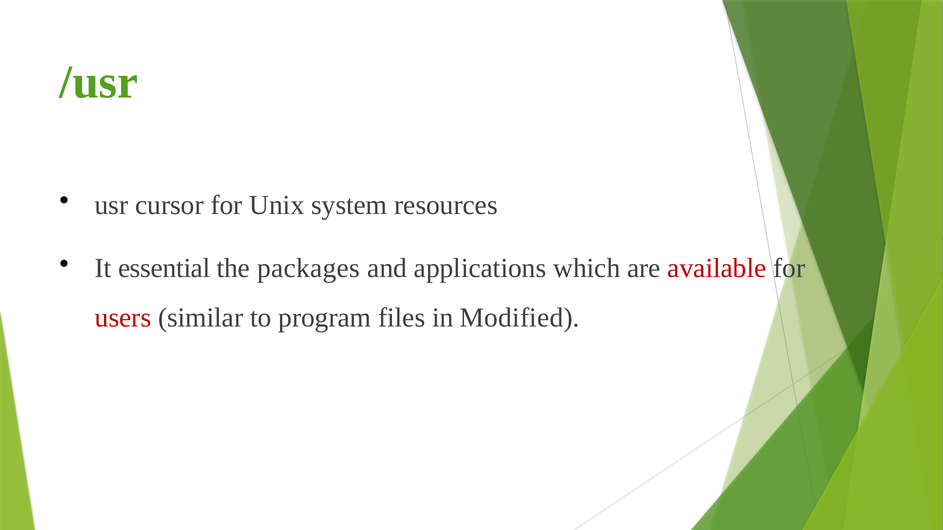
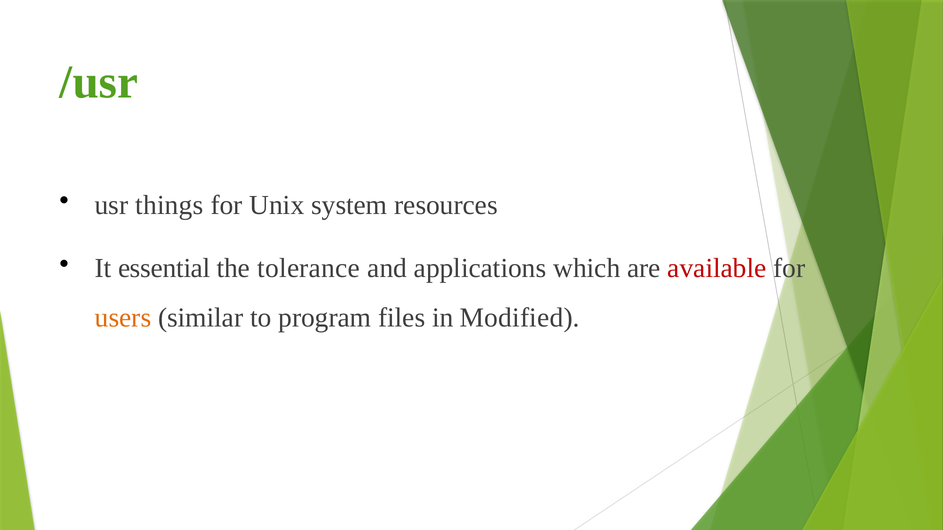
cursor: cursor -> things (169, 205)
packages: packages -> tolerance (309, 269)
users colour: red -> orange (123, 318)
